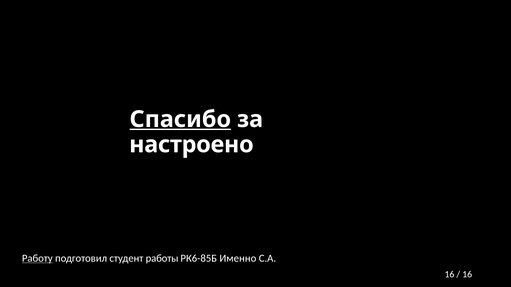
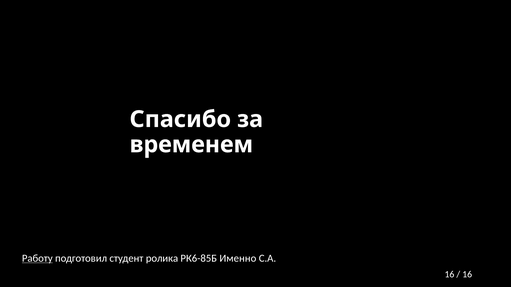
Спасибо underline: present -> none (180, 119)
настроено: настроено -> временем (191, 145)
работы: работы -> ролика (162, 259)
